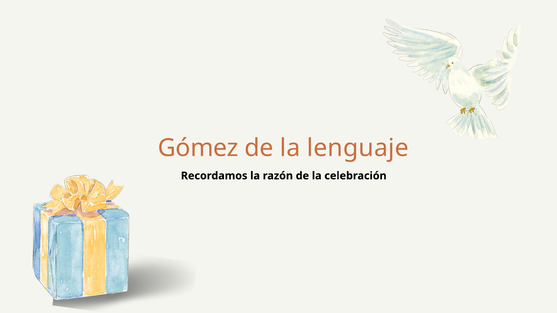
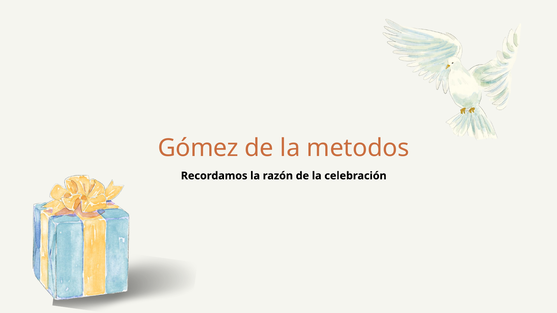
lenguaje: lenguaje -> metodos (358, 148)
